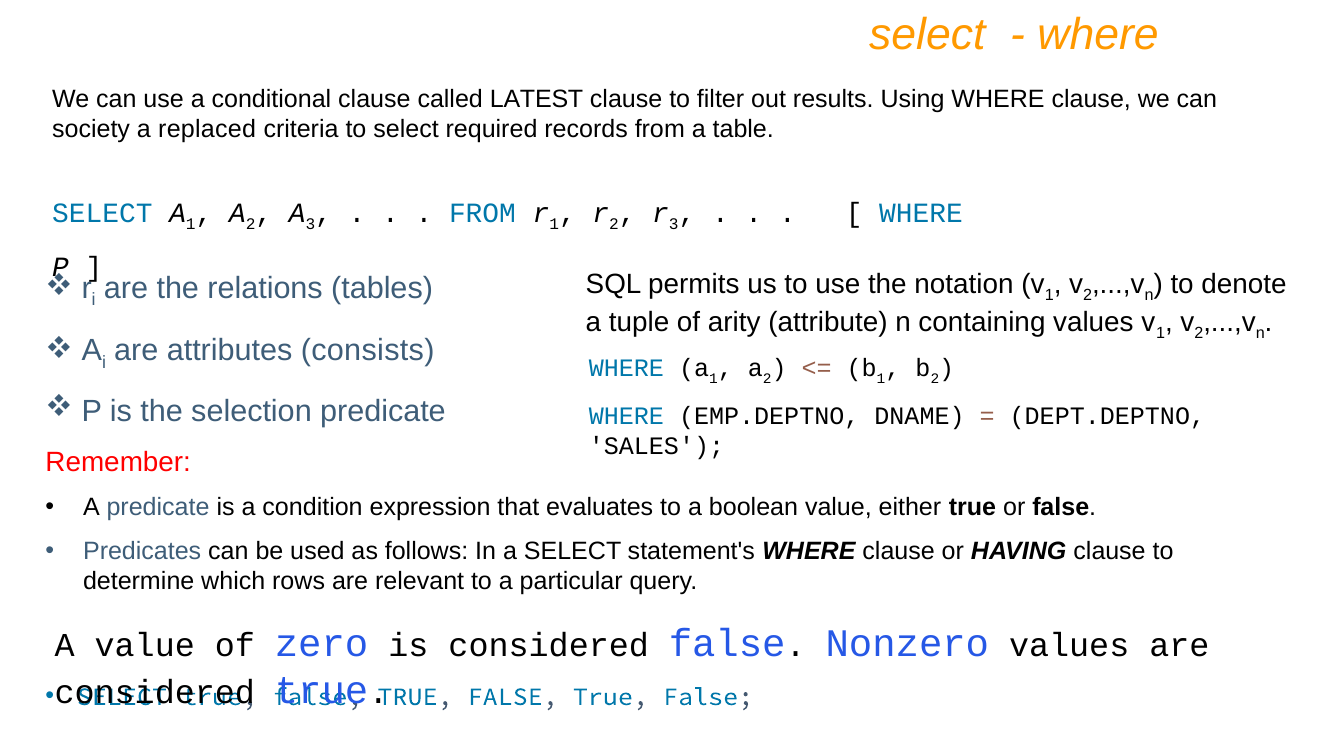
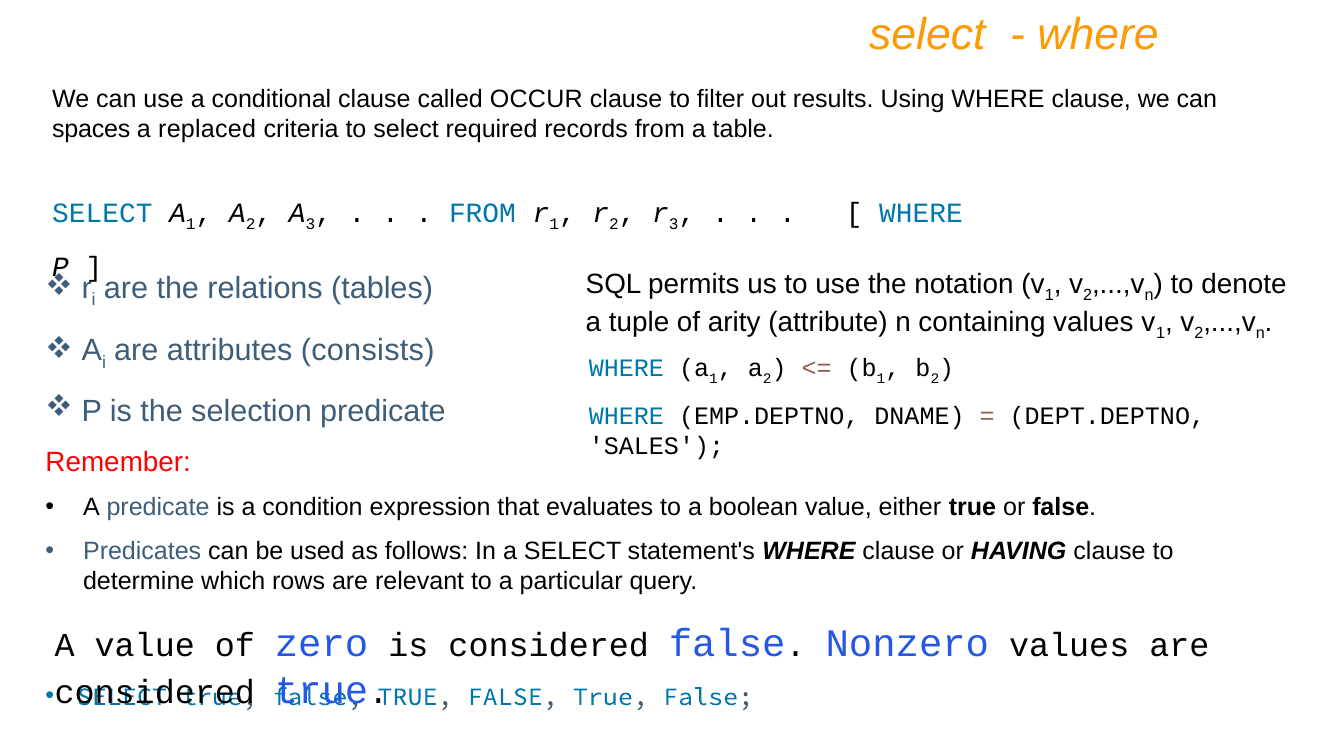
LATEST: LATEST -> OCCUR (536, 99)
society: society -> spaces (91, 129)
